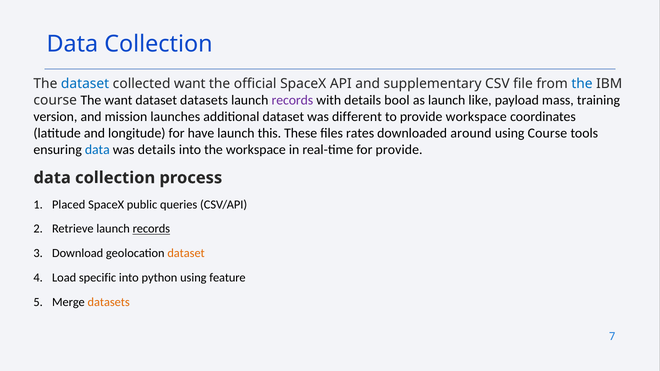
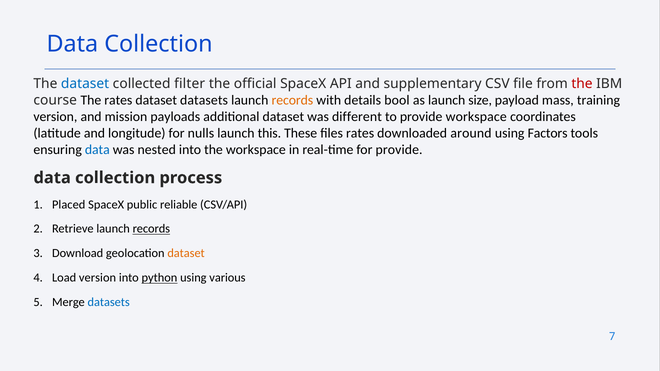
collected want: want -> filter (190, 84)
the colour: blue -> red (582, 84)
The want: want -> rates (118, 100)
records colour: purple -> orange (292, 100)
like: like -> size (480, 100)
launches: launches -> payloads (175, 117)
have: have -> nulls (201, 133)
using Course: Course -> Factors (548, 133)
was details: details -> nested (157, 150)
queries: queries -> reliable (179, 205)
Load specific: specific -> version (98, 278)
python underline: none -> present (159, 278)
feature: feature -> various (227, 278)
datasets colour: orange -> blue (109, 302)
